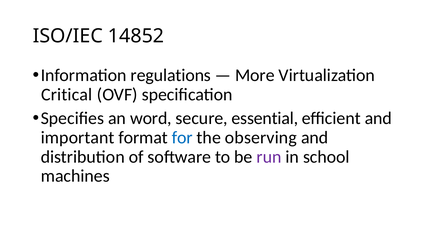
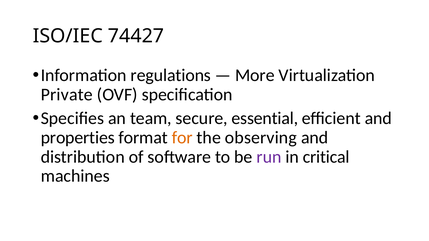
14852: 14852 -> 74427 (136, 36)
Critical: Critical -> Private (67, 95)
word: word -> team (151, 118)
important: important -> properties (78, 138)
for colour: blue -> orange (182, 138)
school: school -> critical (326, 157)
